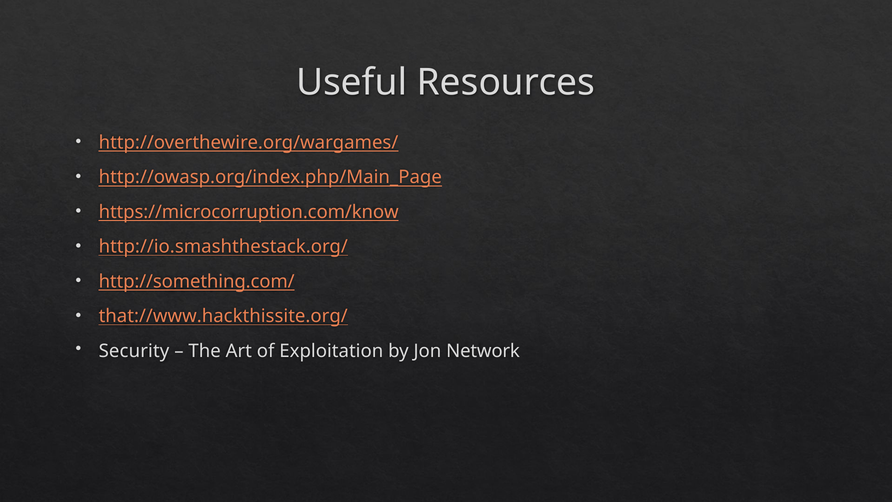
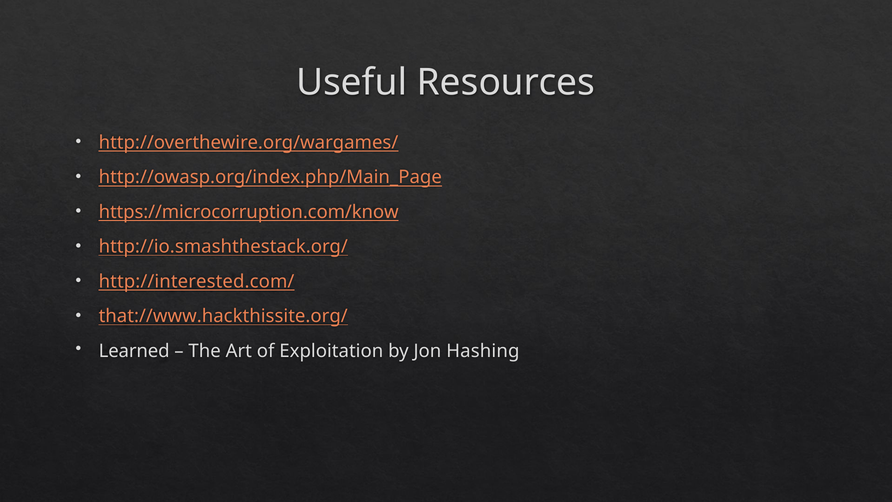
http://something.com/: http://something.com/ -> http://interested.com/ (197, 281)
Security: Security -> Learned (134, 351)
Network: Network -> Hashing (483, 351)
